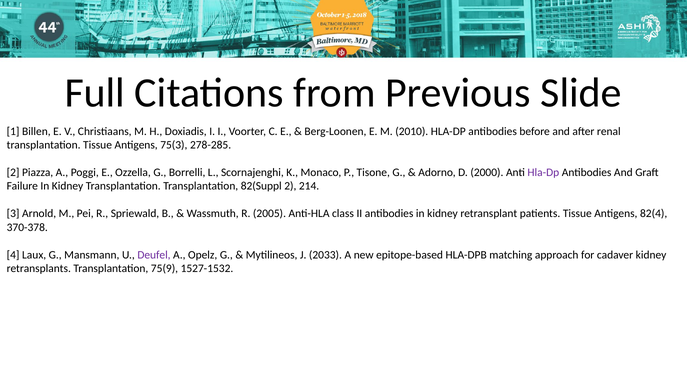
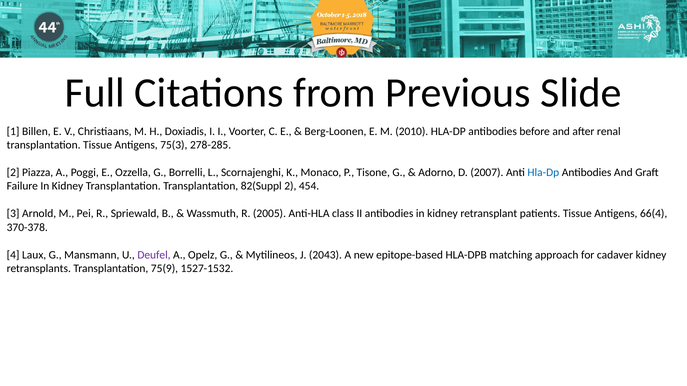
2000: 2000 -> 2007 (487, 173)
Hla-Dp colour: purple -> blue (543, 173)
214: 214 -> 454 (309, 186)
82(4: 82(4 -> 66(4 (654, 214)
2033: 2033 -> 2043 (325, 255)
